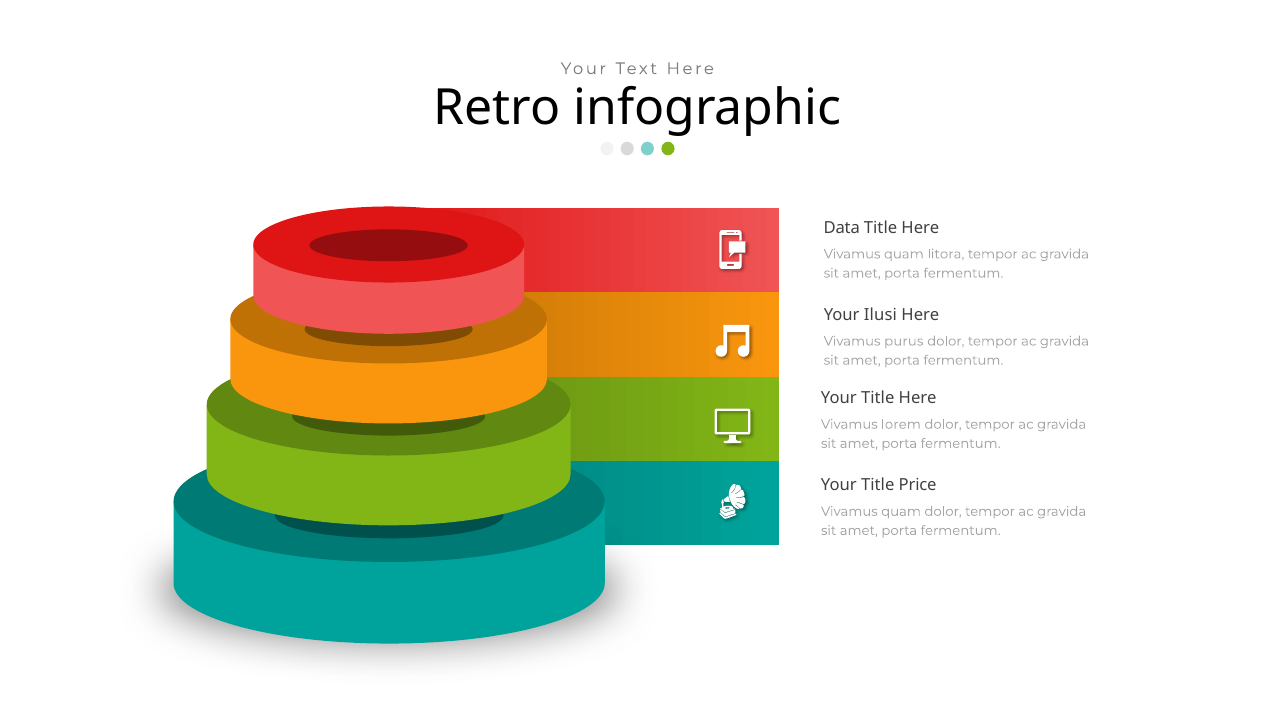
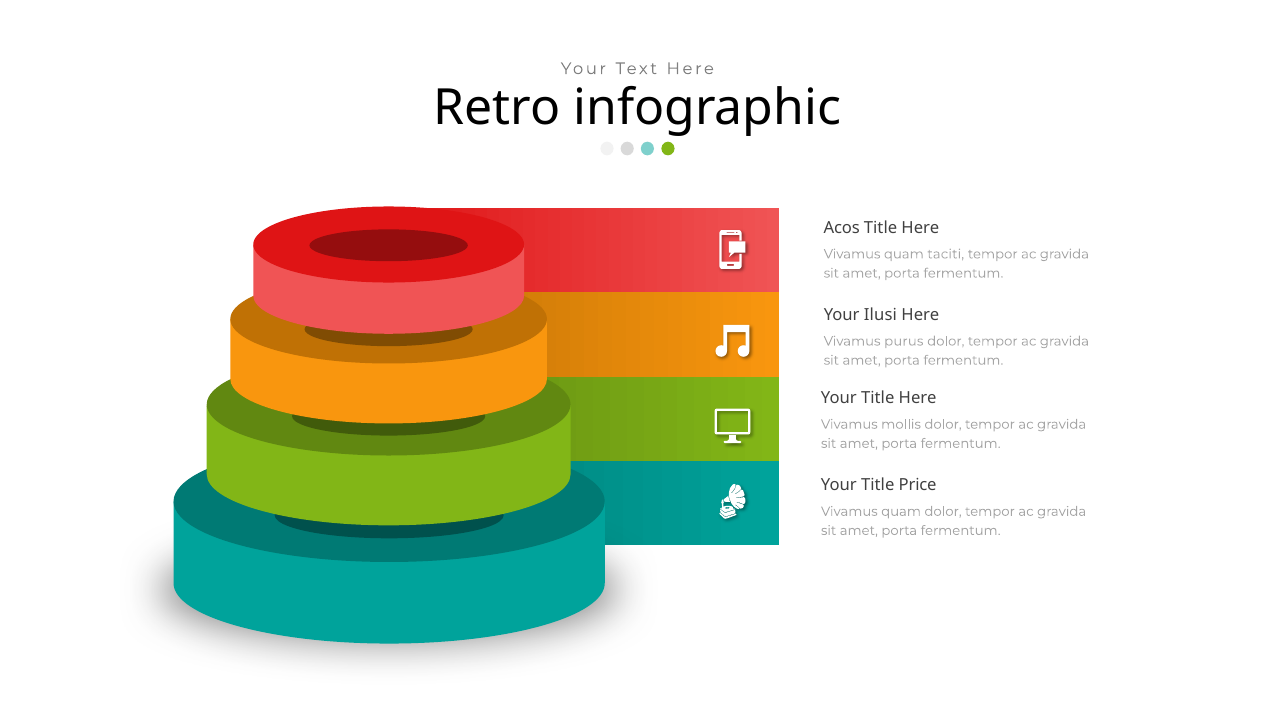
Data: Data -> Acos (842, 228)
litora: litora -> taciti (946, 254)
lorem: lorem -> mollis (901, 425)
